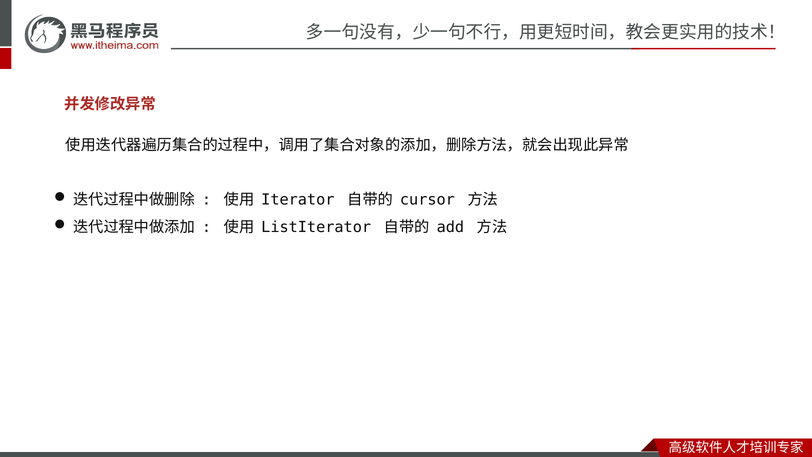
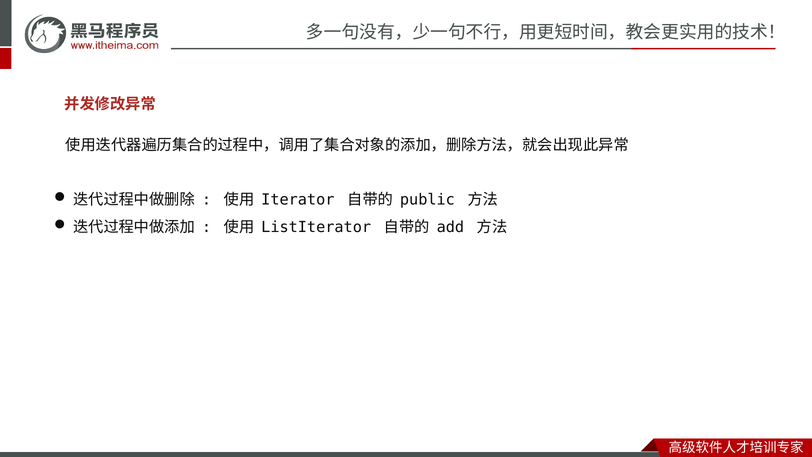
cursor: cursor -> public (427, 200)
